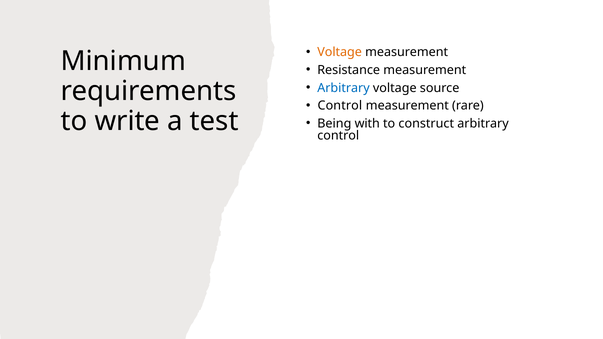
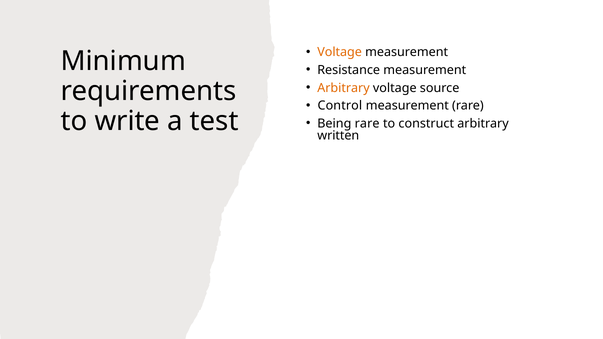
Arbitrary colour: blue -> orange (344, 88)
Being with: with -> rare (367, 124)
control: control -> written (338, 136)
